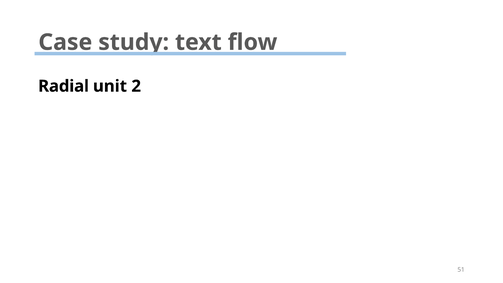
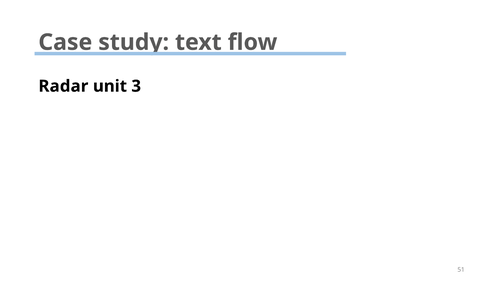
Radial: Radial -> Radar (63, 86)
2: 2 -> 3 (136, 86)
